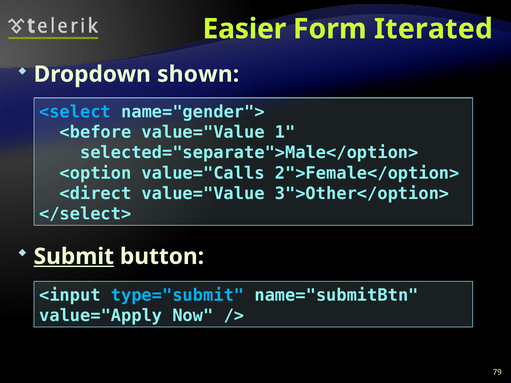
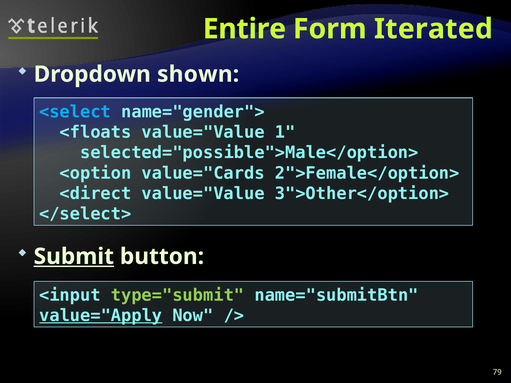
Easier: Easier -> Entire (244, 29)
<before: <before -> <floats (95, 132)
selected="separate">Male</option>: selected="separate">Male</option> -> selected="possible">Male</option> (249, 153)
value="Calls: value="Calls -> value="Cards (203, 173)
type="submit colour: light blue -> light green (178, 295)
value="Apply underline: none -> present (101, 316)
